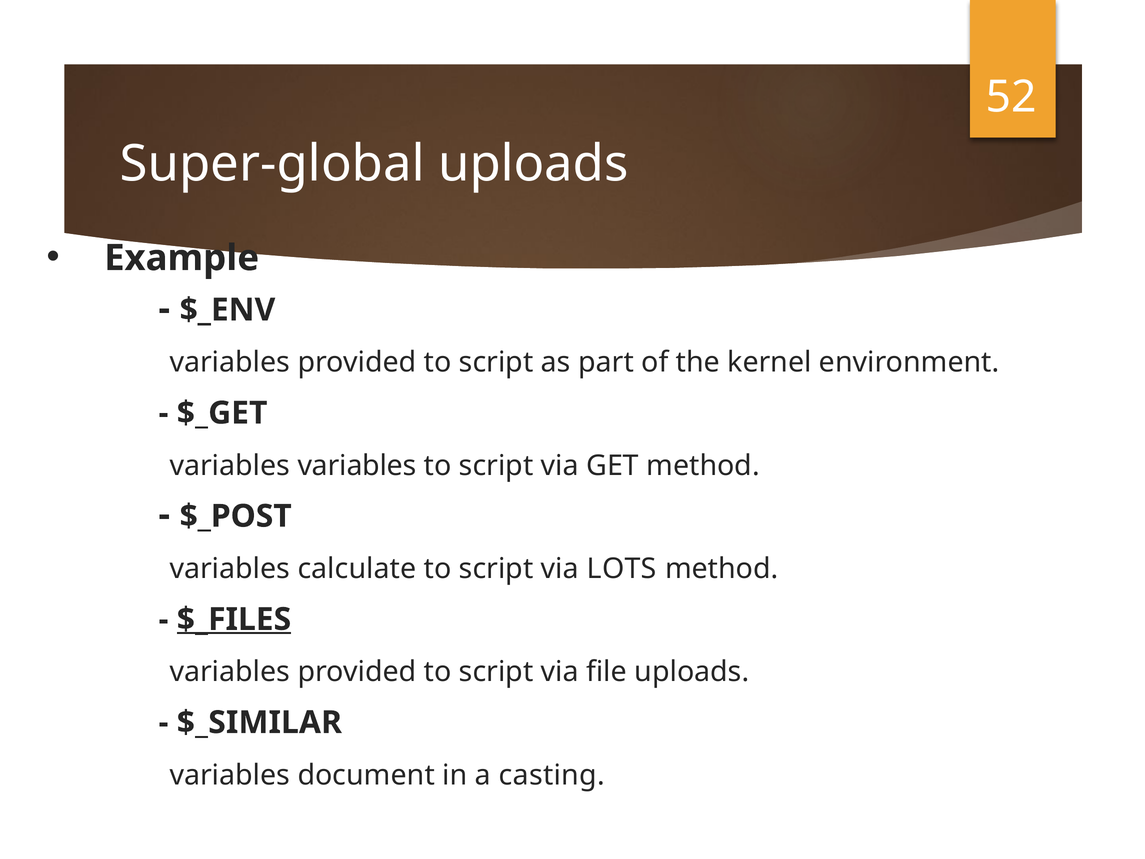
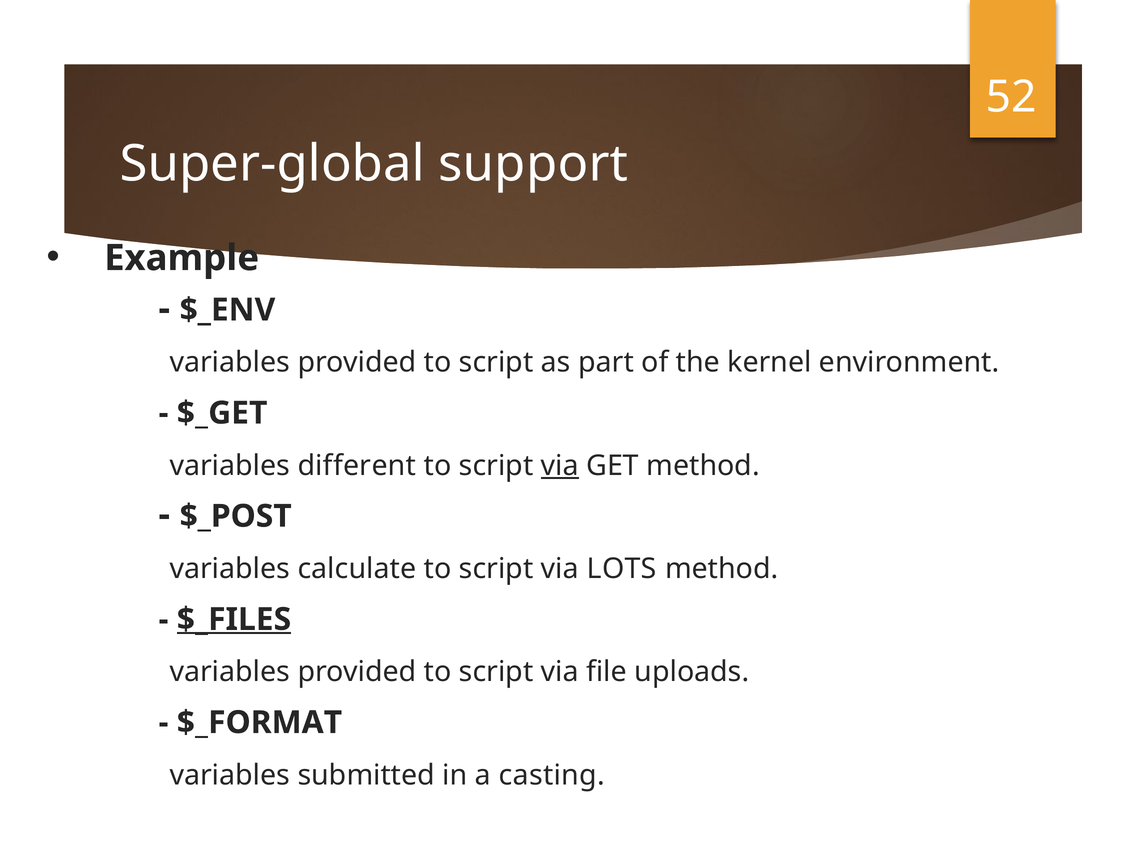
Super-global uploads: uploads -> support (533, 164)
variables variables: variables -> different (357, 466)
via underline: none -> present (560, 466)
$_SIMILAR: $_SIMILAR -> $_FORMAT (259, 722)
document: document -> submitted (366, 775)
